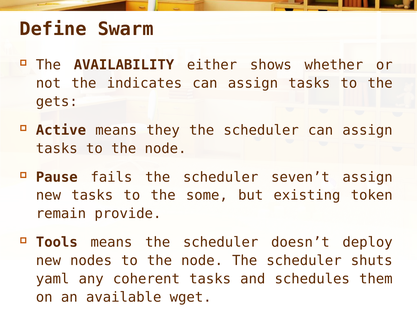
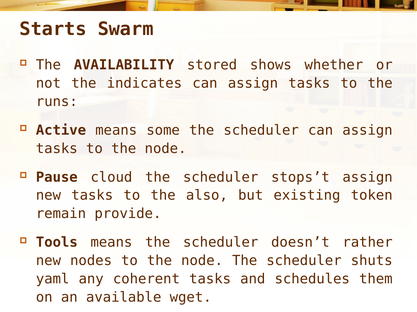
Define: Define -> Starts (53, 29)
either: either -> stored (212, 65)
gets: gets -> runs (57, 102)
they: they -> some (163, 130)
fails: fails -> cloud (111, 178)
seven’t: seven’t -> stops’t (300, 178)
some: some -> also (207, 196)
deploy: deploy -> rather (368, 243)
